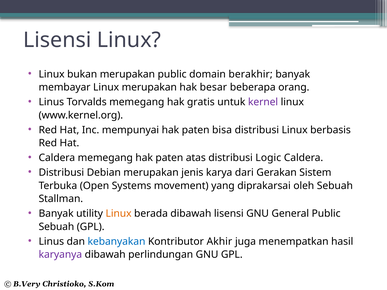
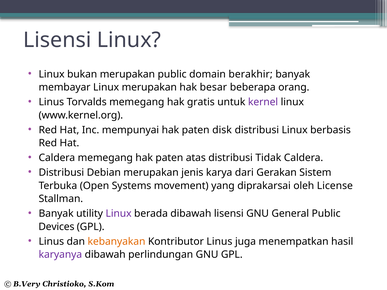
bisa: bisa -> disk (222, 130)
Logic: Logic -> Tidak (268, 158)
oleh Sebuah: Sebuah -> License (335, 186)
Linux colour: orange -> purple (119, 214)
Sebuah: Sebuah -> Devices (56, 227)
kebanyakan colour: blue -> orange (116, 242)
Kontributor Akhir: Akhir -> Linus (219, 242)
